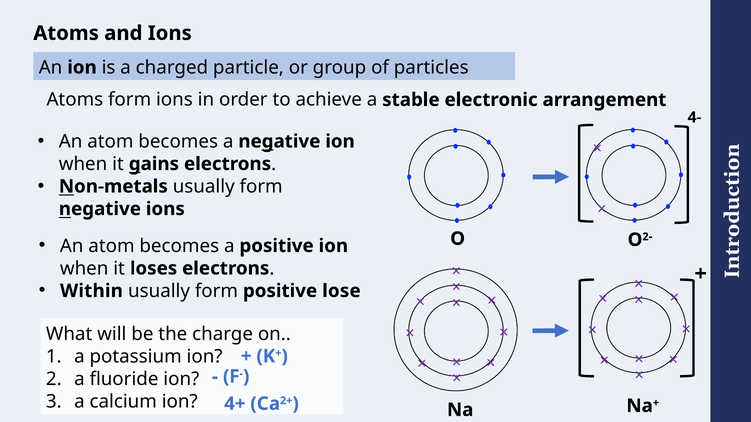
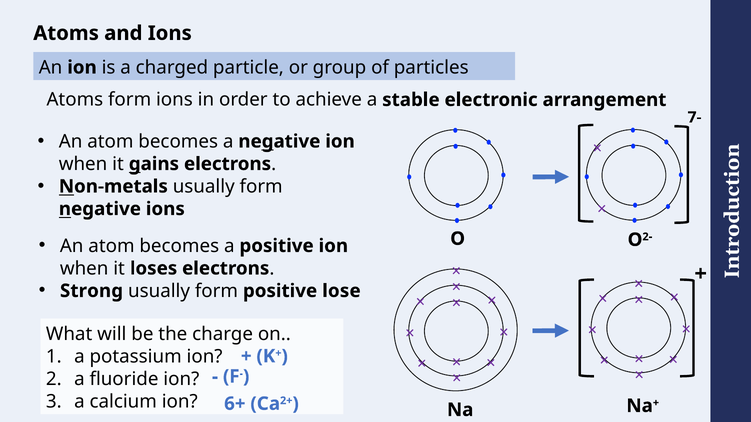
4-: 4- -> 7- (695, 117)
Within: Within -> Strong (92, 291)
4+: 4+ -> 6+ (235, 404)
